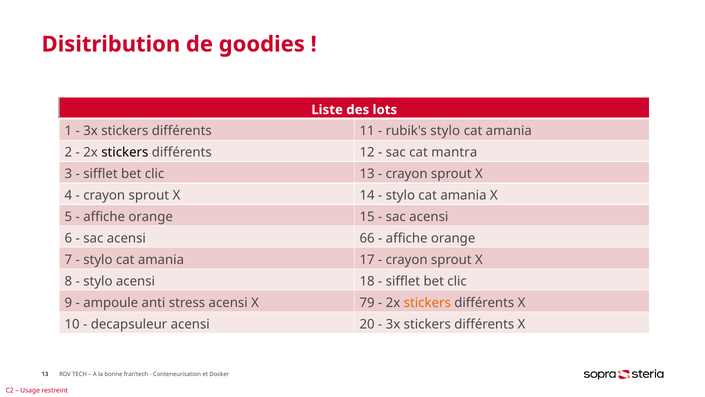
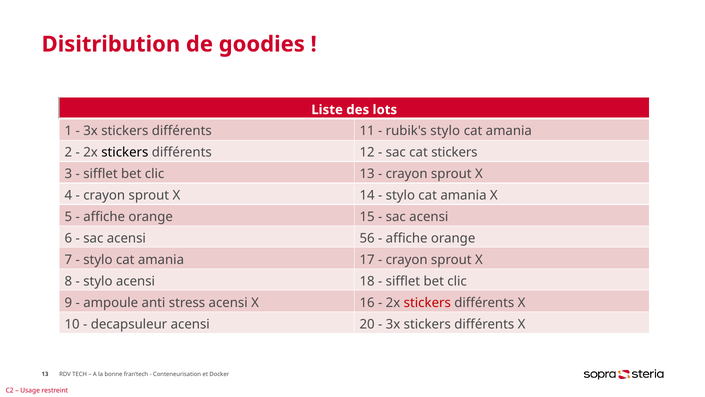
cat mantra: mantra -> stickers (454, 152)
66: 66 -> 56 (367, 238)
79: 79 -> 16 (367, 302)
stickers colour: orange -> red (427, 302)
